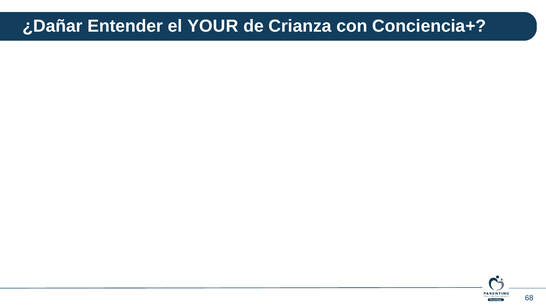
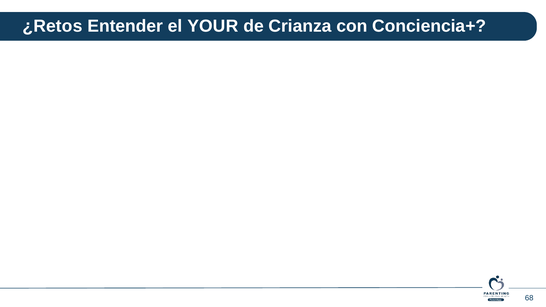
¿Dañar: ¿Dañar -> ¿Retos (52, 26)
